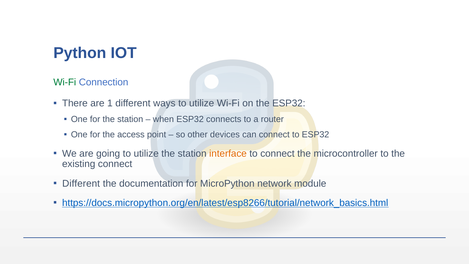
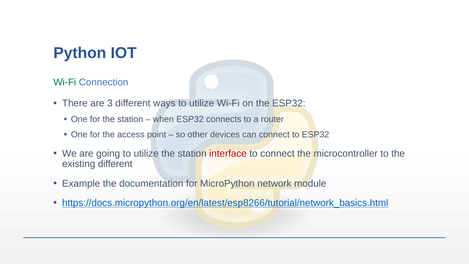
1: 1 -> 3 (110, 103)
interface colour: orange -> red (228, 153)
existing connect: connect -> different (115, 164)
Different: Different -> Example (81, 183)
